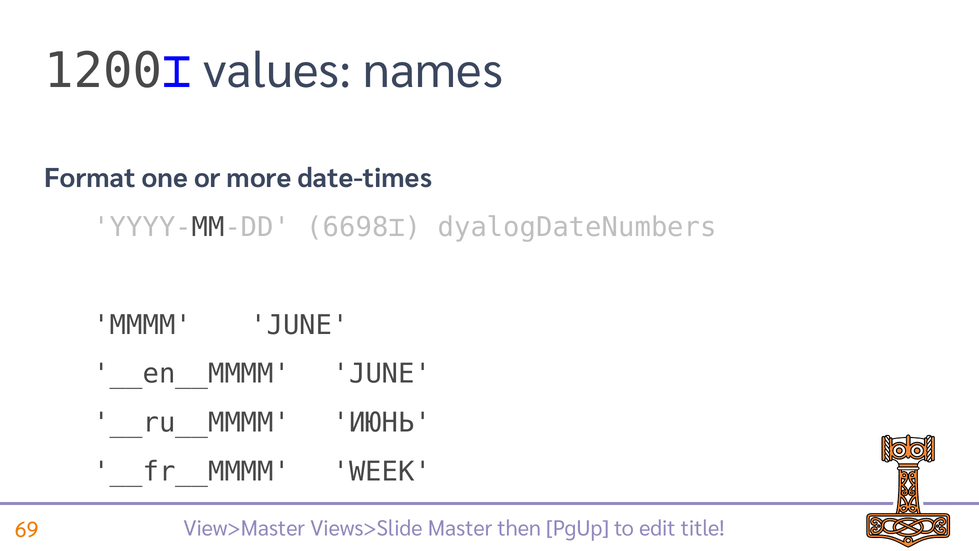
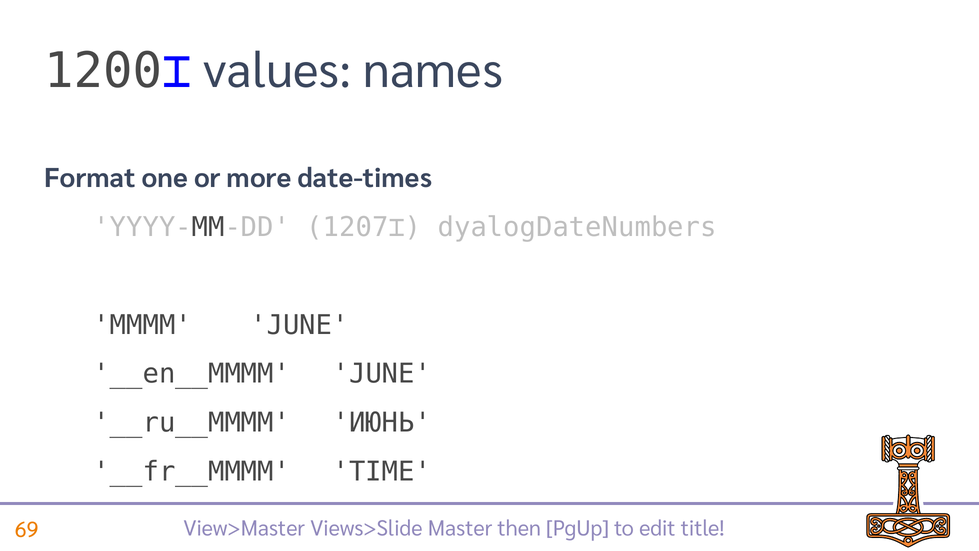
6698⌶: 6698⌶ -> 1207⌶ (364, 227)
WEEK: WEEK -> TIME (382, 472)
